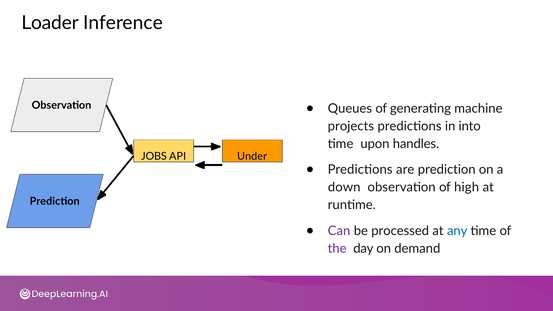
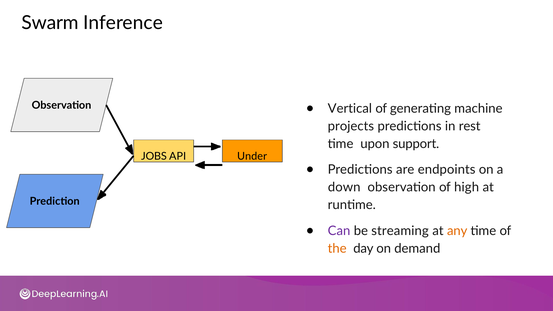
Loader: Loader -> Swarm (50, 23)
Queues: Queues -> Vertical (350, 109)
into: into -> rest (470, 126)
handles: handles -> support (416, 144)
are prediction: prediction -> endpoints (447, 170)
processed: processed -> streaming (400, 231)
any colour: blue -> orange (457, 231)
the colour: purple -> orange (337, 249)
